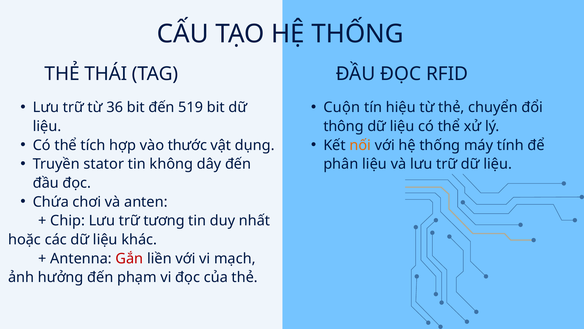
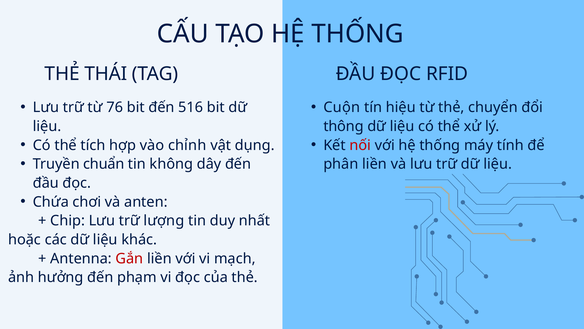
36: 36 -> 76 (115, 107)
519: 519 -> 516 (191, 107)
thước: thước -> chỉnh (187, 145)
nối colour: orange -> red (360, 145)
stator: stator -> chuẩn (104, 164)
phân liệu: liệu -> liền (375, 164)
tương: tương -> lượng (164, 221)
